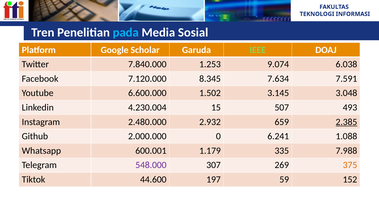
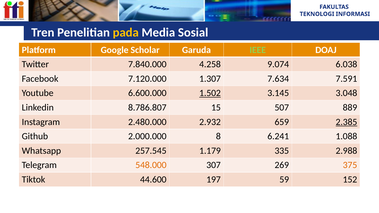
pada colour: light blue -> yellow (126, 32)
1.253: 1.253 -> 4.258 (210, 64)
8.345: 8.345 -> 1.307 (210, 79)
1.502 underline: none -> present (210, 93)
4.230.004: 4.230.004 -> 8.786.807 (147, 108)
493: 493 -> 889 (350, 108)
0: 0 -> 8 (218, 136)
600.001: 600.001 -> 257.545 (151, 151)
7.988: 7.988 -> 2.988 (346, 151)
548.000 colour: purple -> orange (151, 165)
